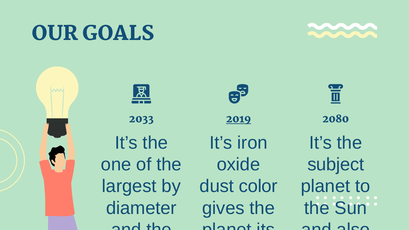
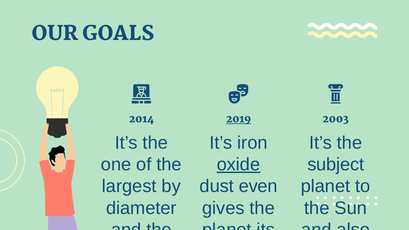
2033: 2033 -> 2014 (141, 119)
2080: 2080 -> 2003 (336, 119)
oxide underline: none -> present (238, 165)
color: color -> even (258, 186)
